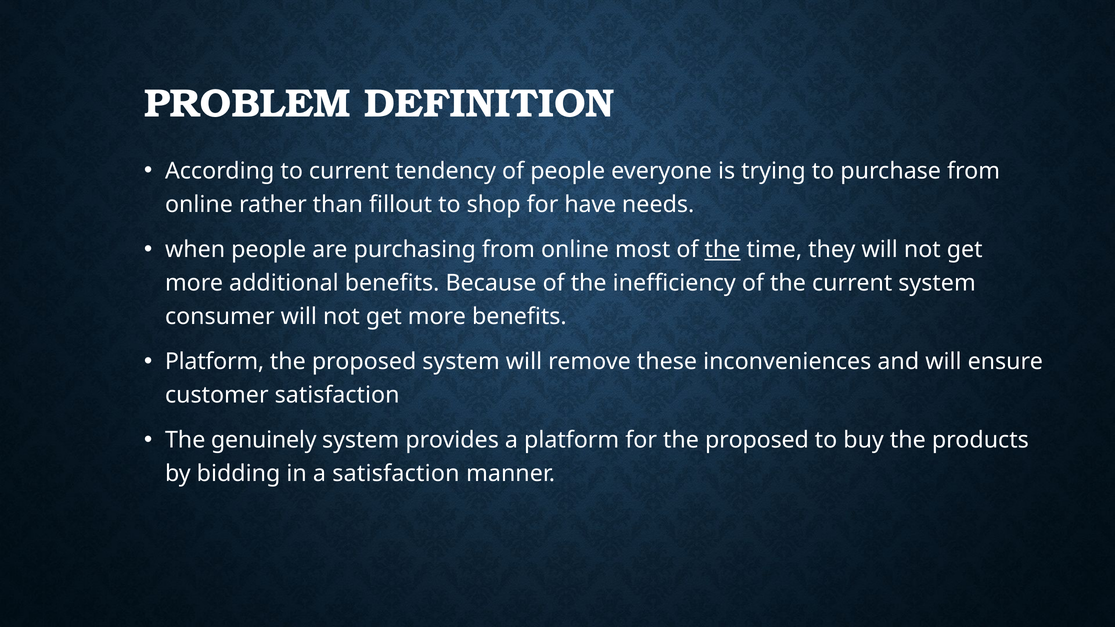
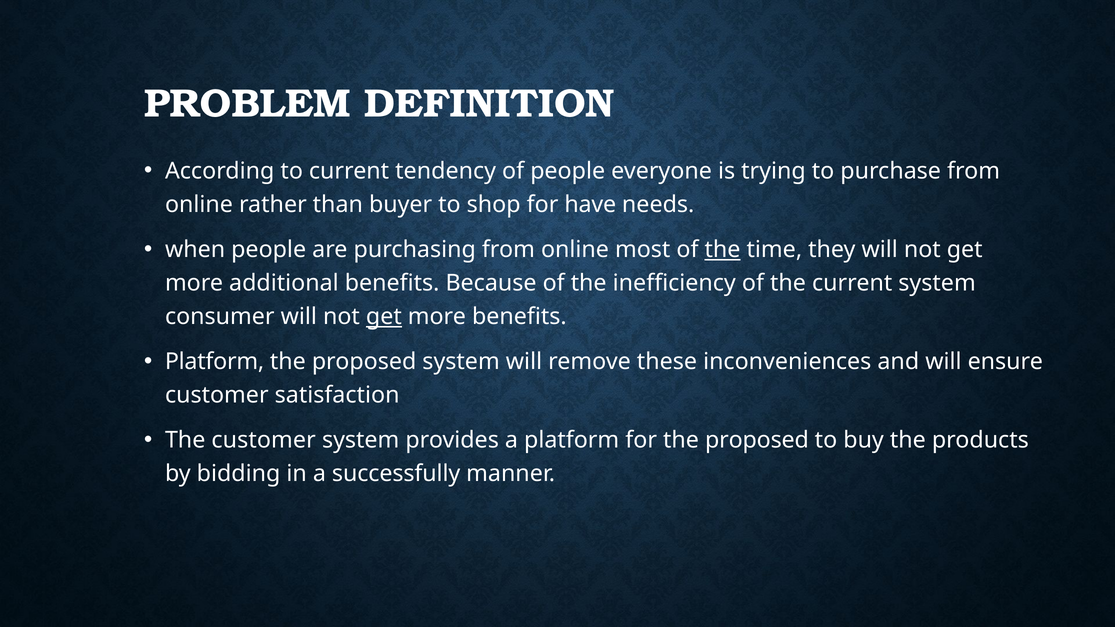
fillout: fillout -> buyer (401, 205)
get underline: none -> present (384, 317)
The genuinely: genuinely -> customer (264, 440)
a satisfaction: satisfaction -> successfully (396, 474)
